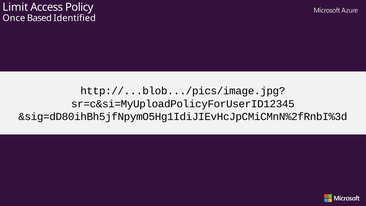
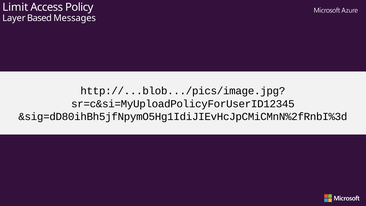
Once: Once -> Layer (14, 18)
Identified: Identified -> Messages (75, 18)
